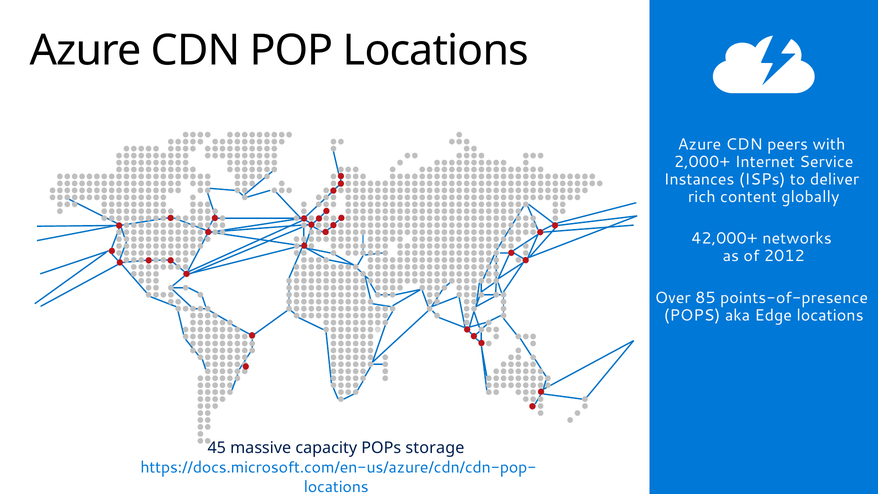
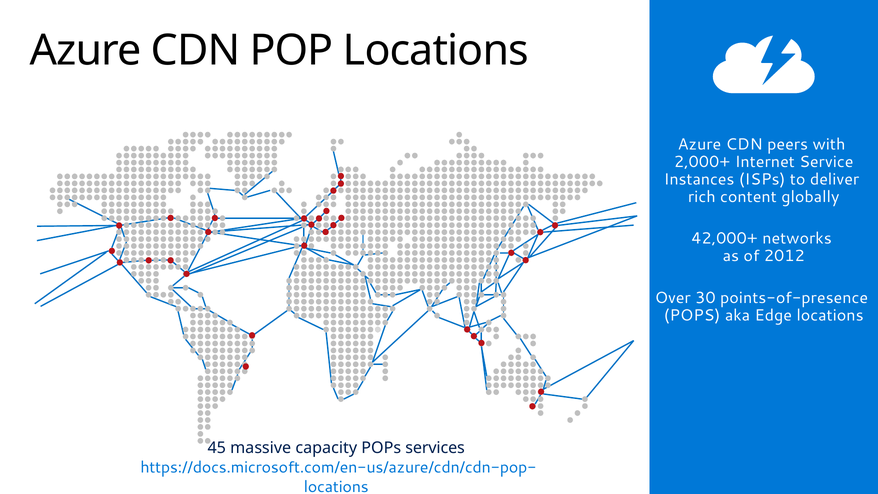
85: 85 -> 30 (705, 298)
storage: storage -> services (435, 448)
